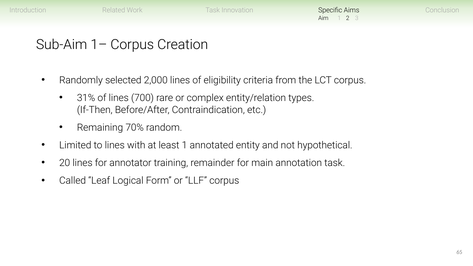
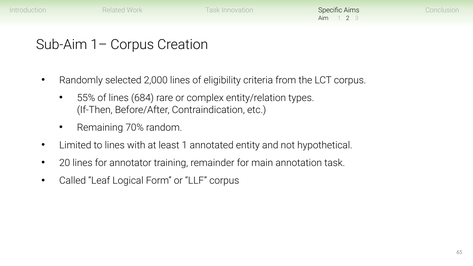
31%: 31% -> 55% (86, 98)
700: 700 -> 684 (142, 98)
